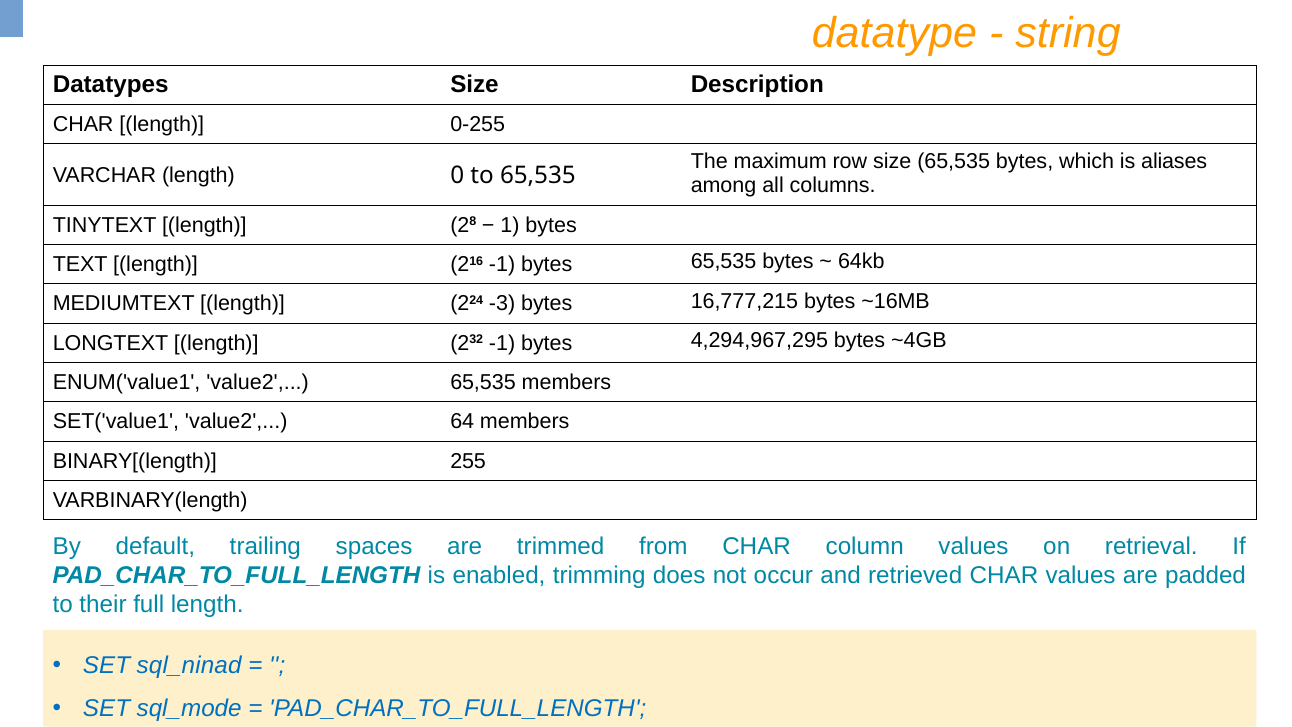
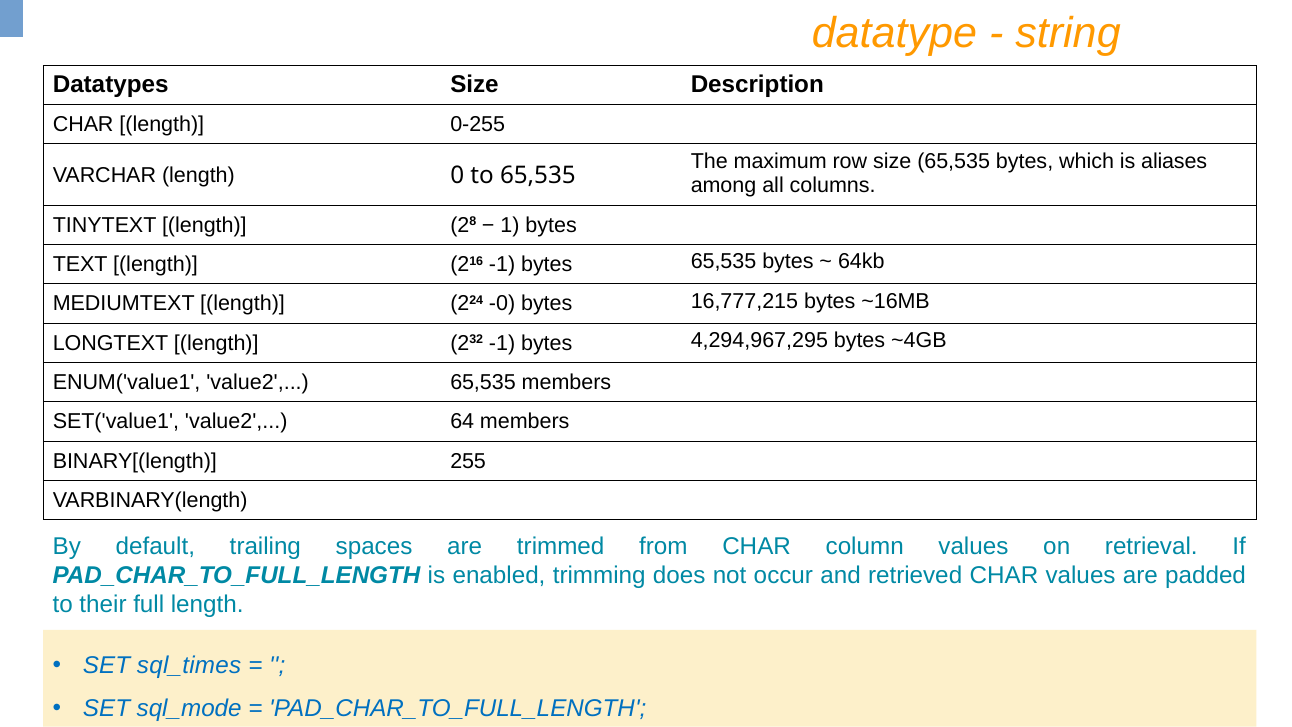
-3: -3 -> -0 (502, 304)
sql_ninad: sql_ninad -> sql_times (189, 665)
